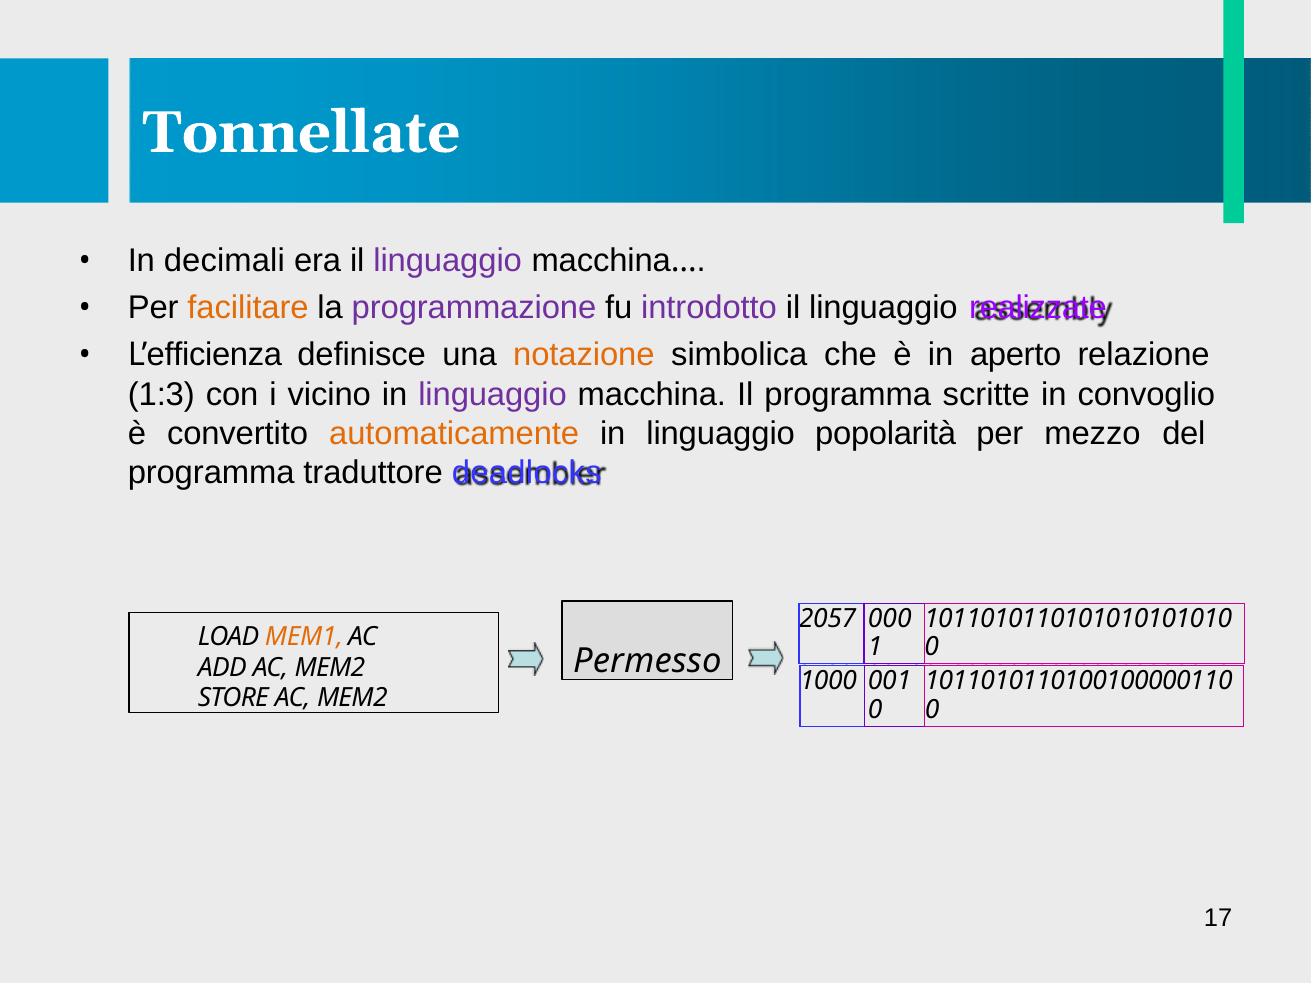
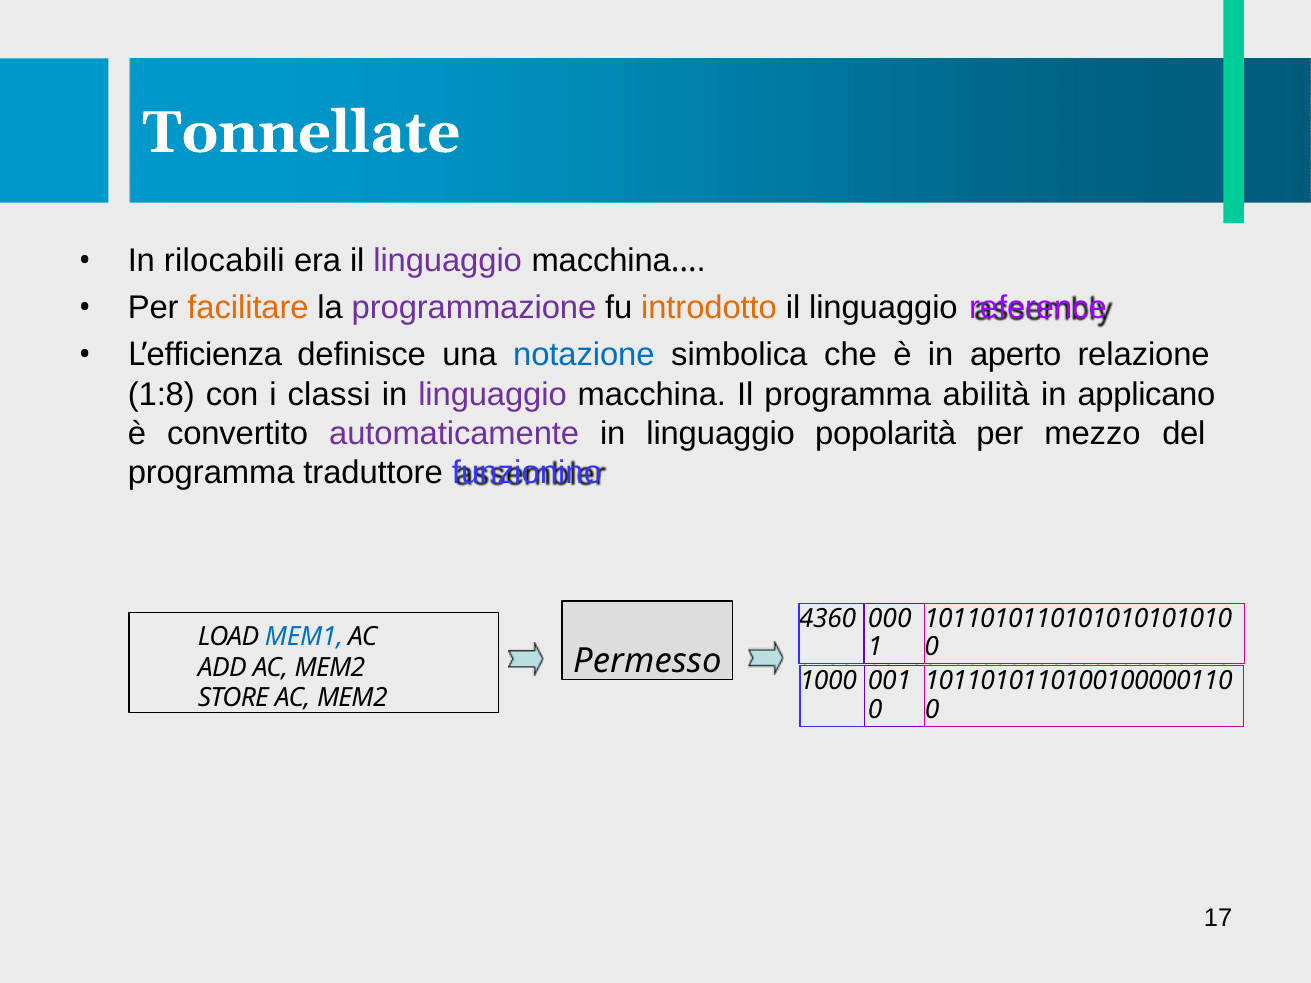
decimali: decimali -> rilocabili (224, 261)
introdotto colour: purple -> orange (709, 308)
realizzate: realizzate -> reference (1038, 308)
notazione colour: orange -> blue (584, 355)
1:3: 1:3 -> 1:8 (161, 395)
vicino: vicino -> classi (329, 395)
scritte: scritte -> abilità (986, 395)
convoglio: convoglio -> applicano (1146, 395)
automaticamente colour: orange -> purple (454, 434)
deadlocks: deadlocks -> funzionino (527, 473)
2057: 2057 -> 4360 (827, 619)
MEM1 colour: orange -> blue (304, 637)
